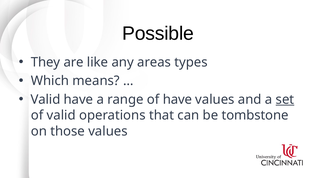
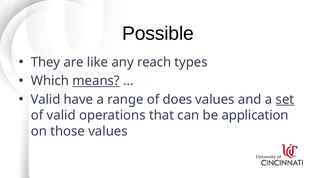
areas: areas -> reach (154, 62)
means underline: none -> present (96, 81)
of have: have -> does (177, 99)
tombstone: tombstone -> application (255, 115)
